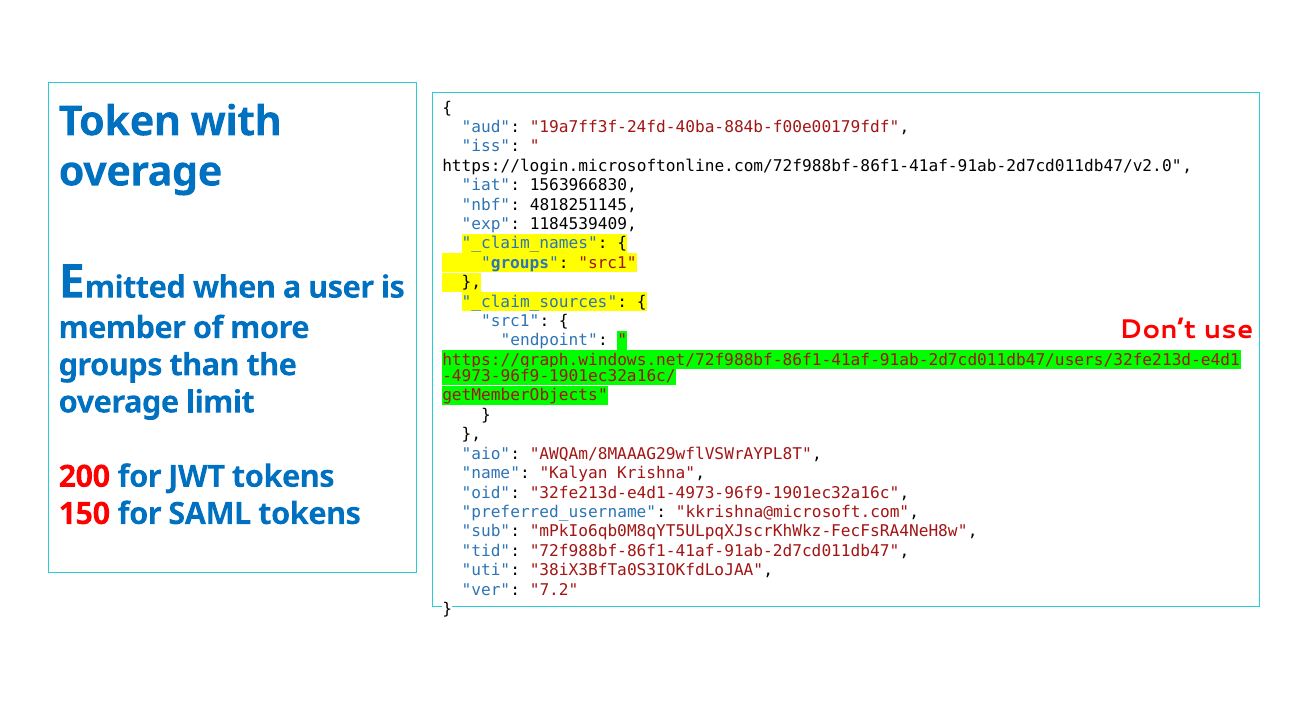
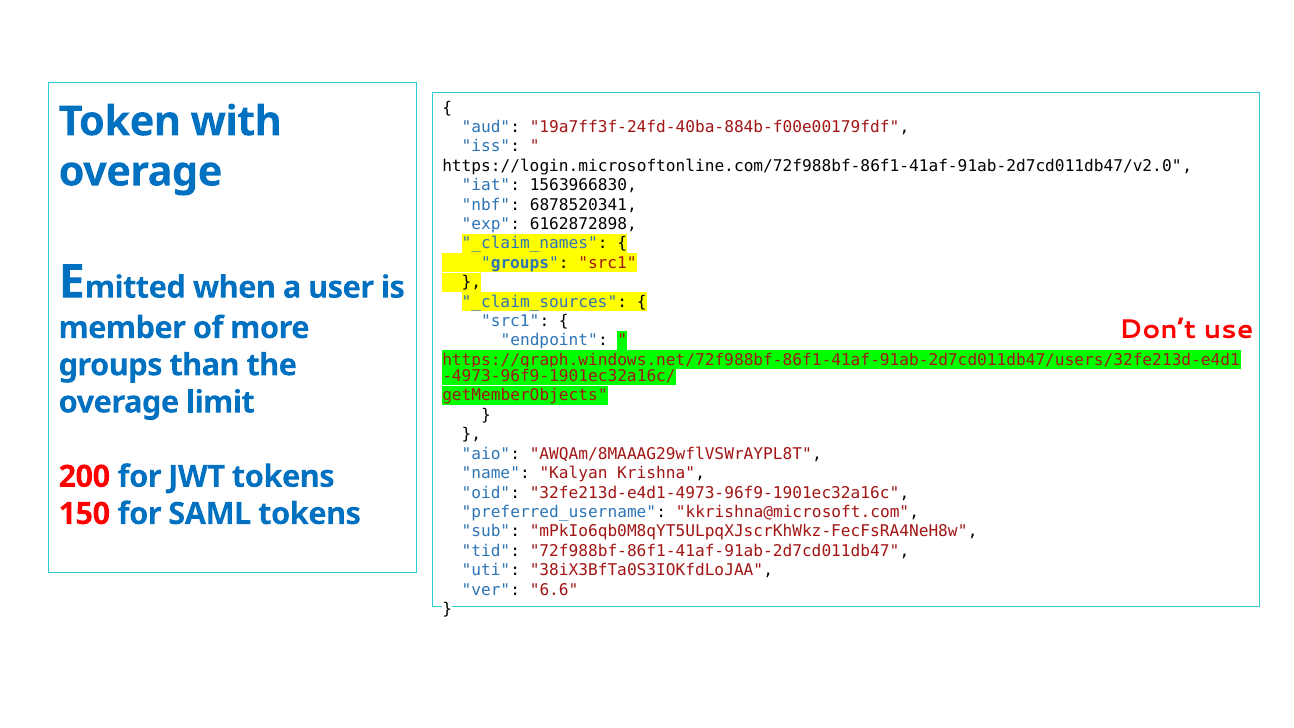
4818251145: 4818251145 -> 6878520341 (583, 205)
1184539409: 1184539409 -> 6162872898 (583, 224)
7.2: 7.2 -> 6.6 (554, 590)
